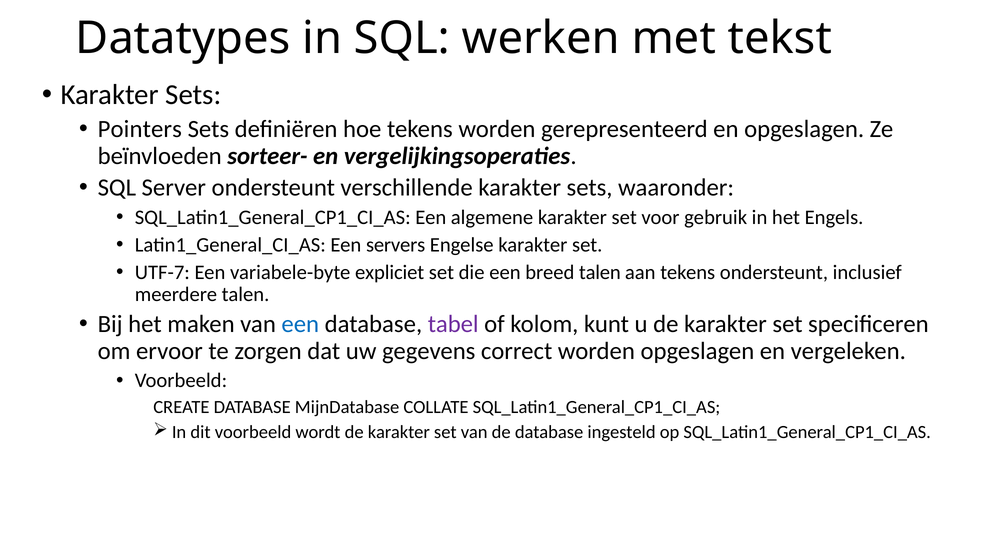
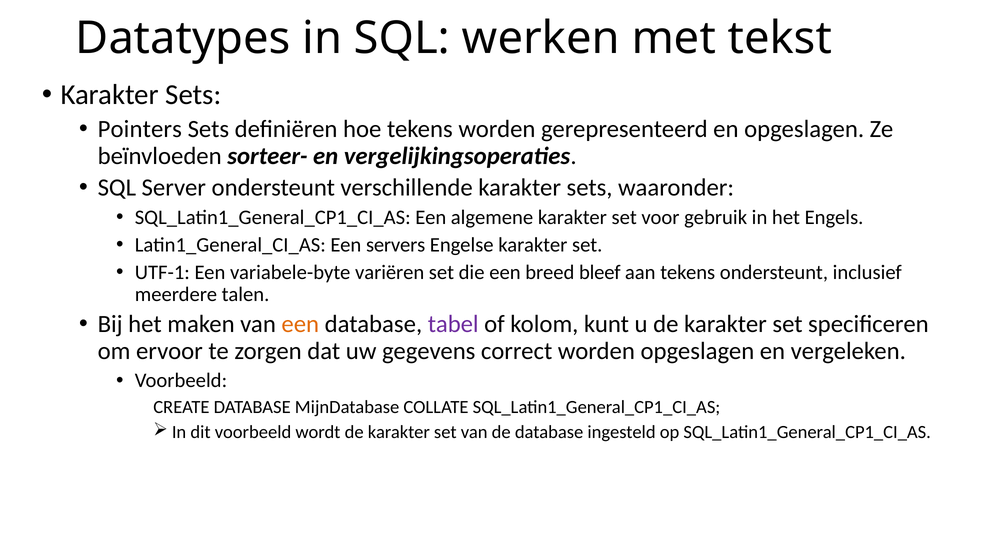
UTF-7: UTF-7 -> UTF-1 (162, 272)
expliciet: expliciet -> variëren (390, 272)
breed talen: talen -> bleef (600, 272)
een colour: blue -> orange (300, 324)
